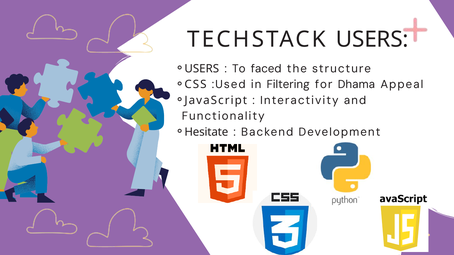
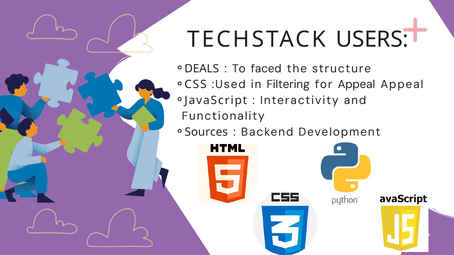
USERS: USERS -> DEALS (202, 69)
for Dhama: Dhama -> Appeal (356, 85)
Hesitate: Hesitate -> Sources (206, 132)
